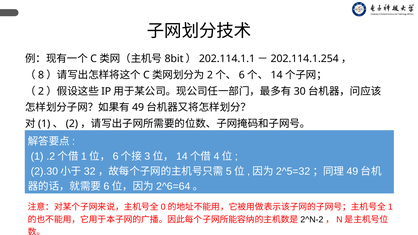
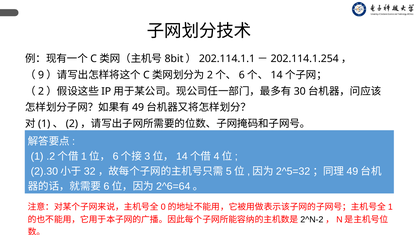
8: 8 -> 9 (41, 75)
